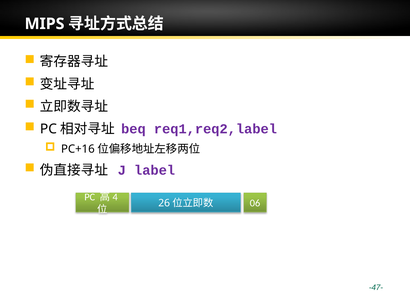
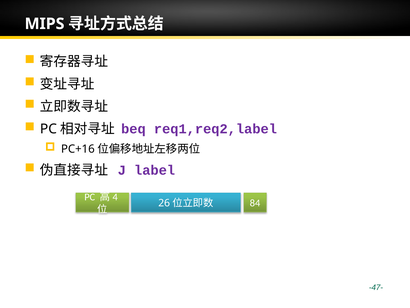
06: 06 -> 84 (255, 203)
